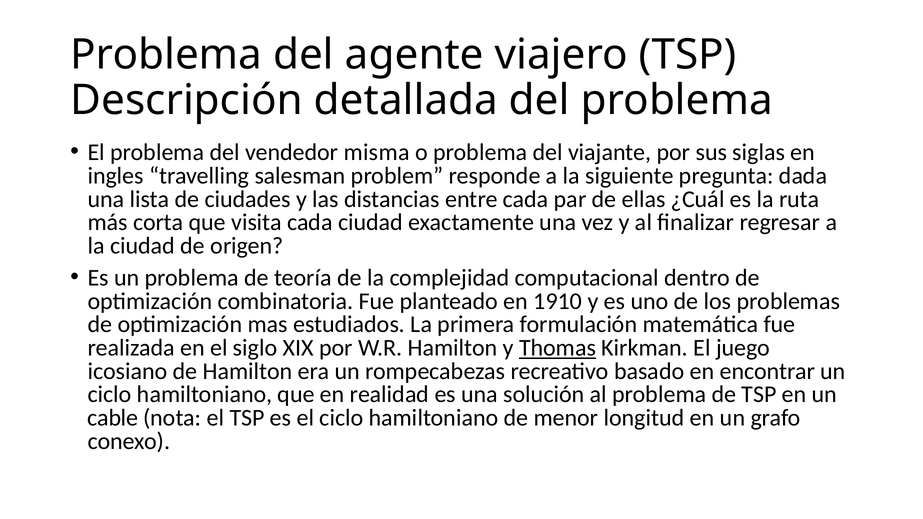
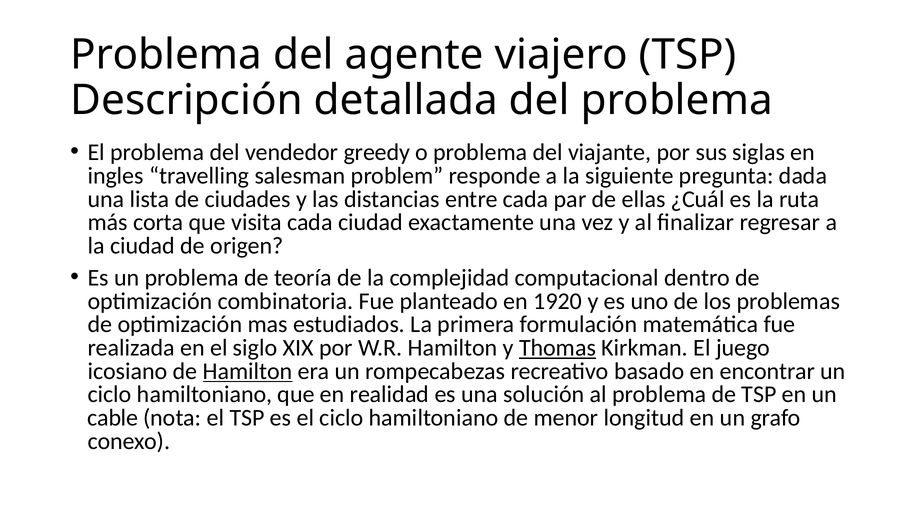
misma: misma -> greedy (377, 152)
1910: 1910 -> 1920 (558, 301)
Hamilton underline: none -> present (248, 371)
